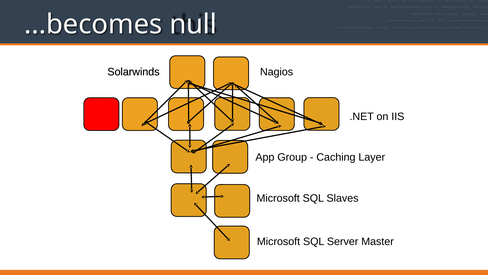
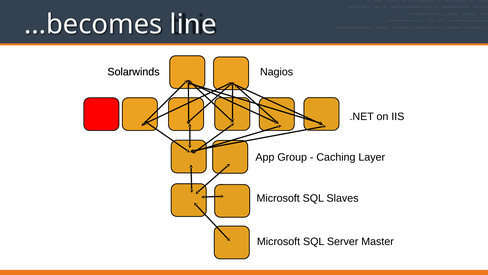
null: null -> line (193, 24)
